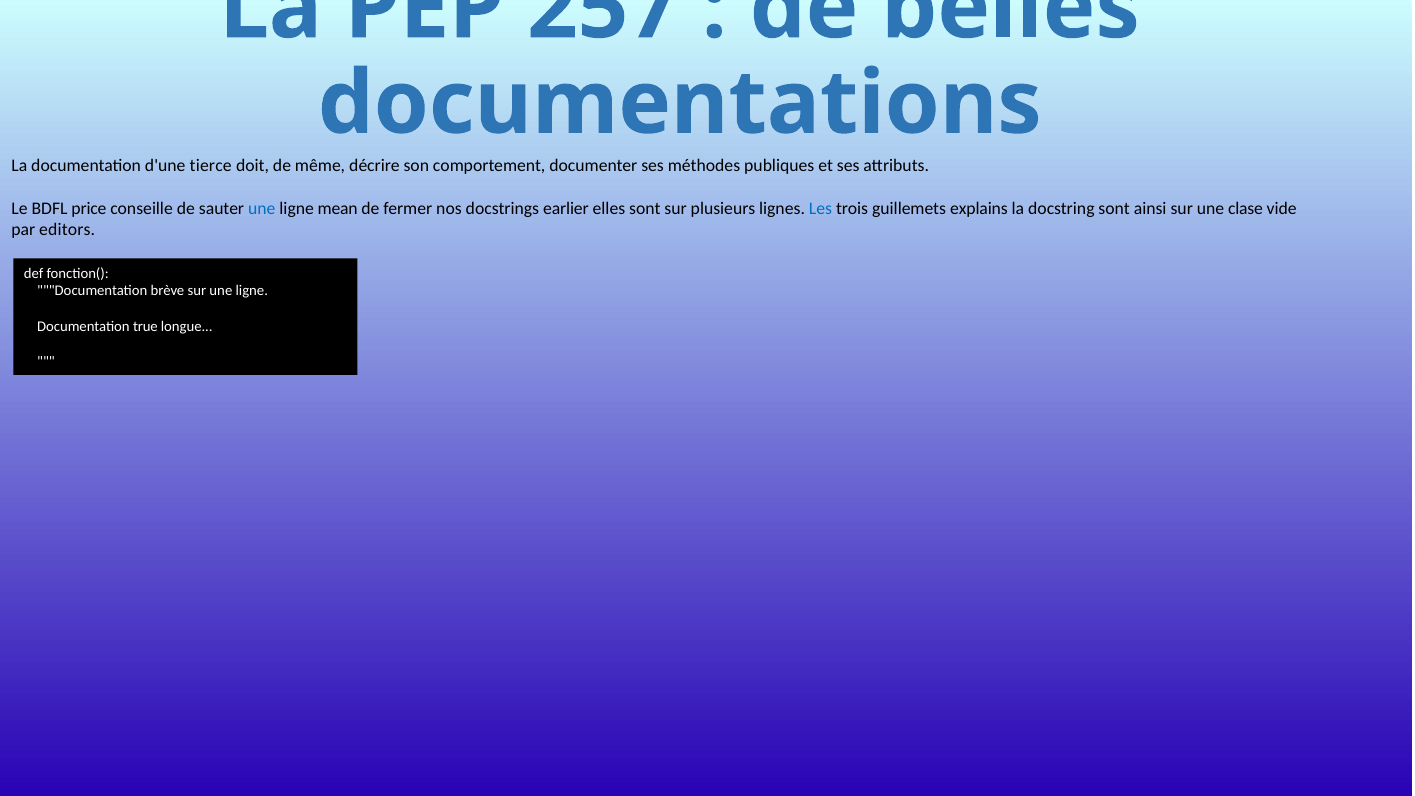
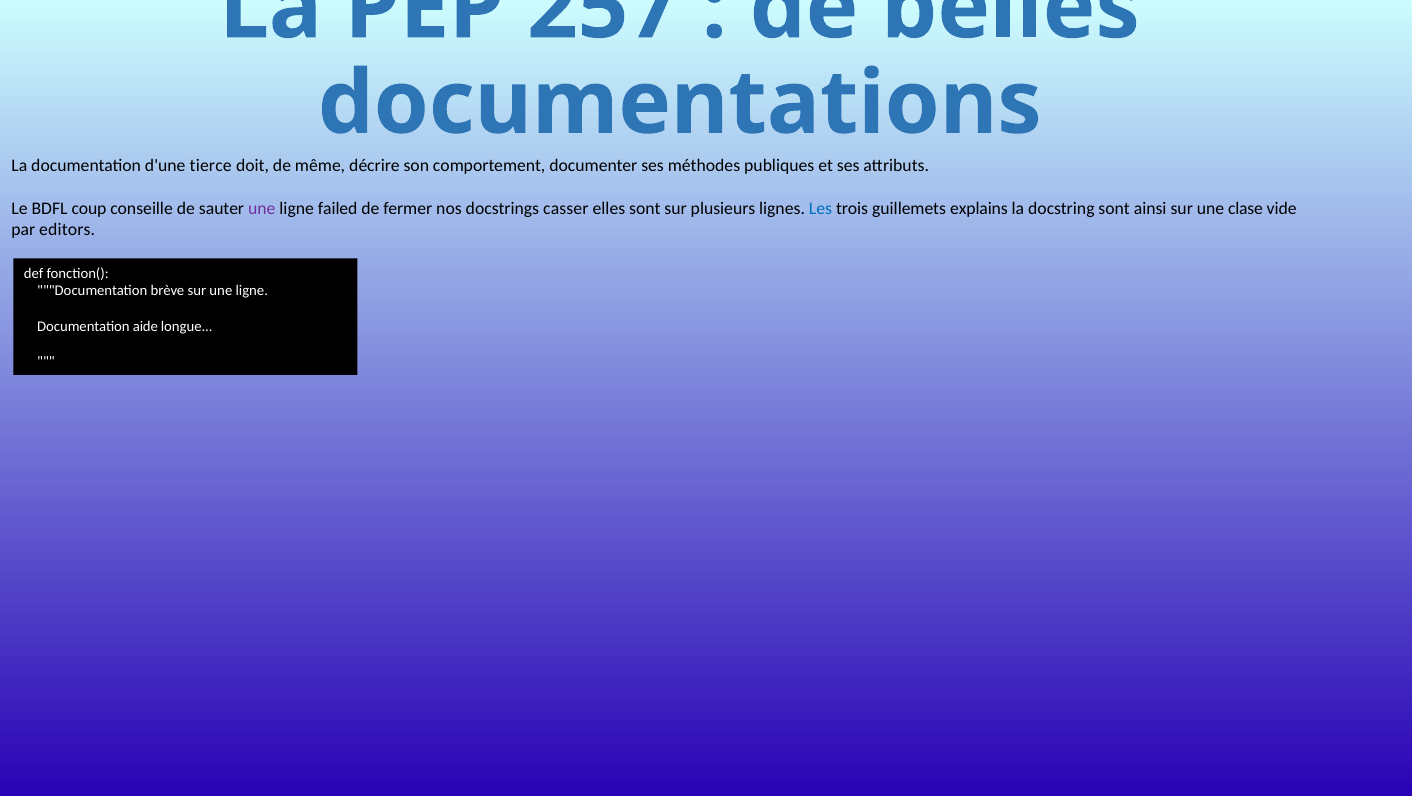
price: price -> coup (89, 209)
une colour: blue -> purple (262, 209)
mean: mean -> failed (338, 209)
earlier: earlier -> casser (566, 209)
true: true -> aide (145, 326)
